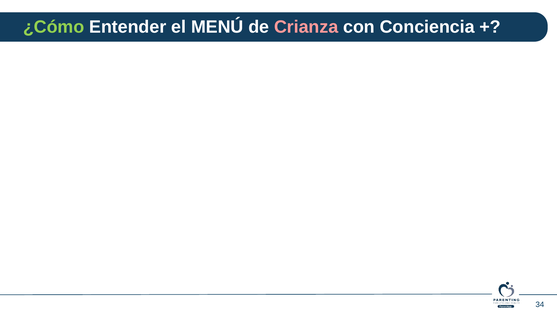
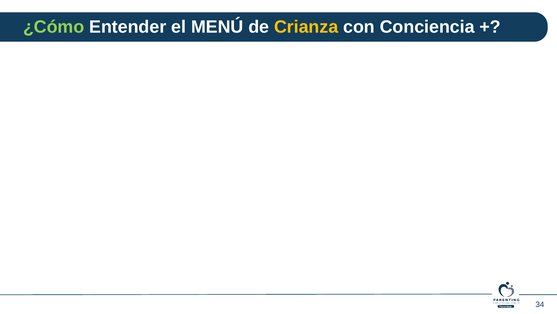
Crianza colour: pink -> yellow (306, 27)
